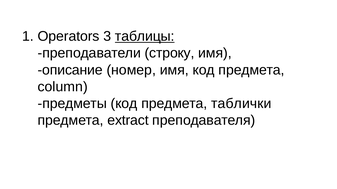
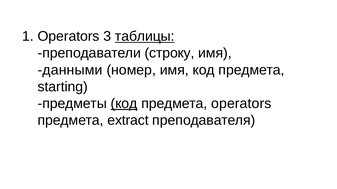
описание: описание -> данными (70, 70)
column: column -> starting (63, 87)
код underline: none -> present (124, 104)
предмета таблички: таблички -> operators (241, 104)
